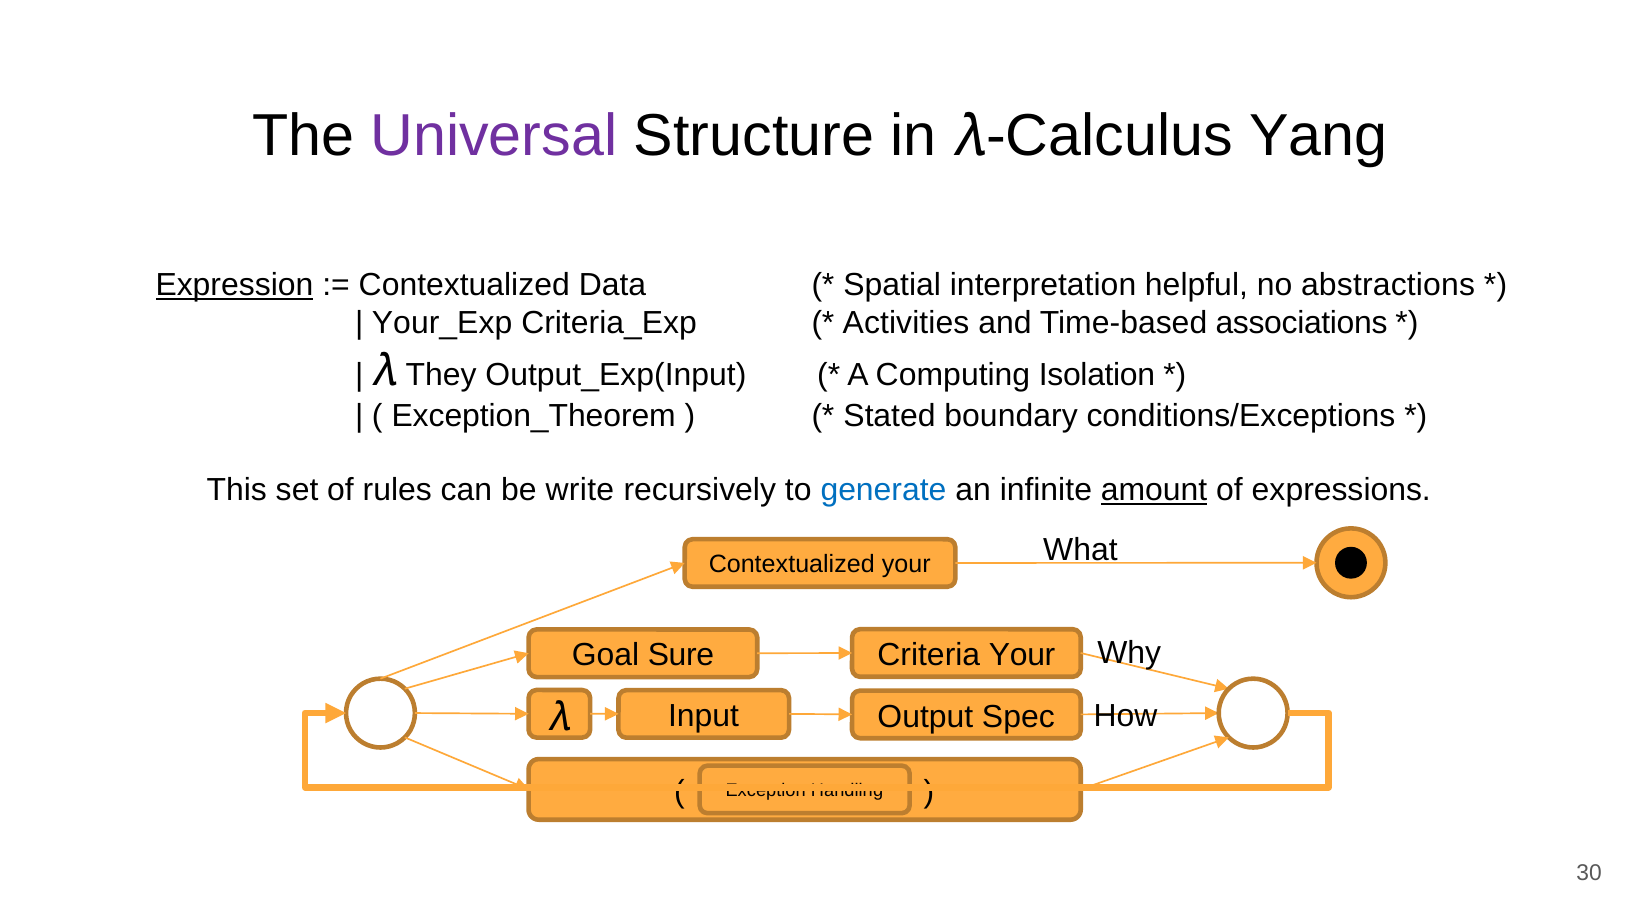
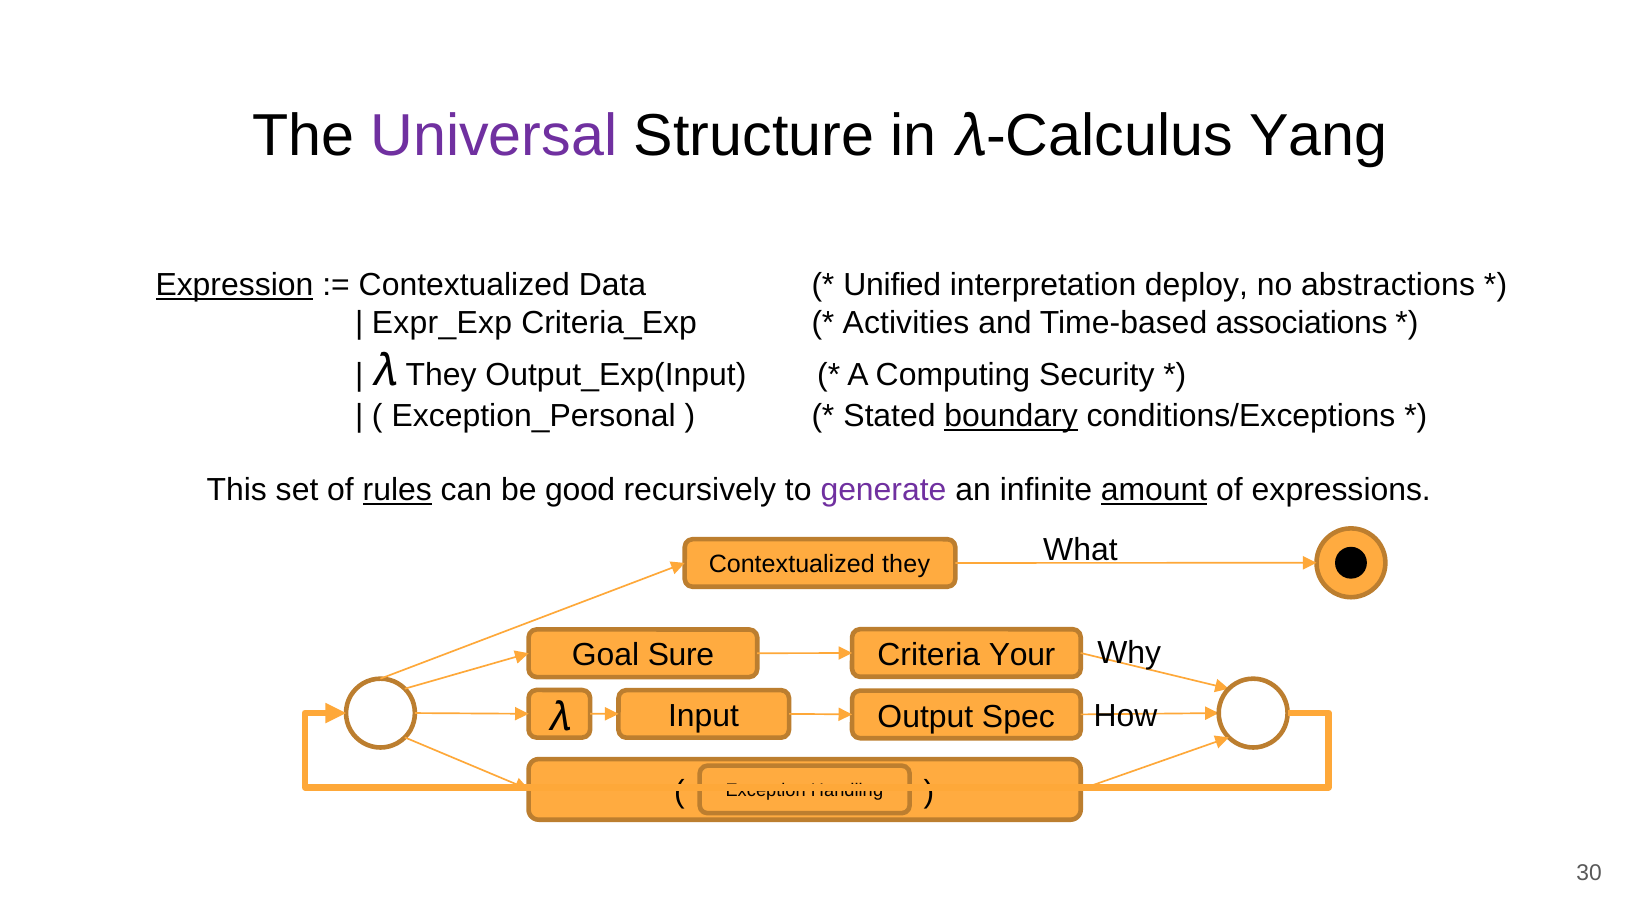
Spatial: Spatial -> Unified (892, 285)
helpful: helpful -> deploy (1196, 285)
Your_Exp: Your_Exp -> Expr_Exp (442, 323)
Isolation: Isolation -> Security (1097, 375)
Exception_Theorem: Exception_Theorem -> Exception_Personal (534, 416)
boundary underline: none -> present (1011, 416)
rules underline: none -> present (397, 490)
write: write -> good (580, 490)
generate colour: blue -> purple (883, 490)
Contextualized your: your -> they (906, 565)
